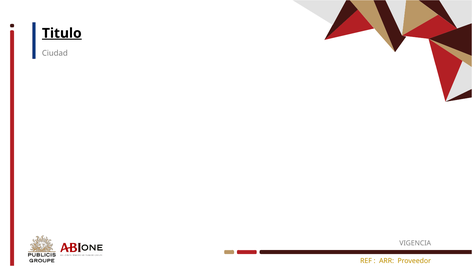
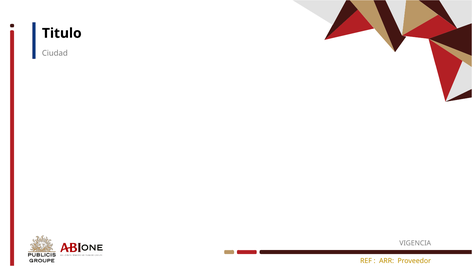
Titulo underline: present -> none (62, 33)
